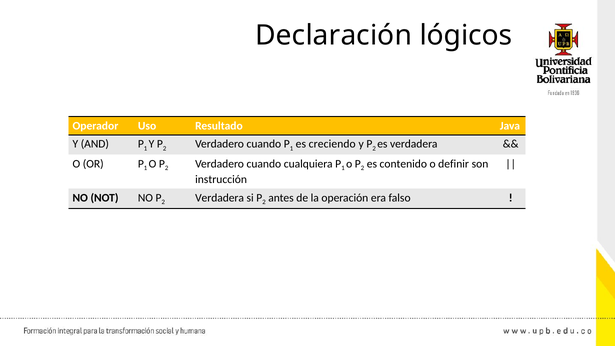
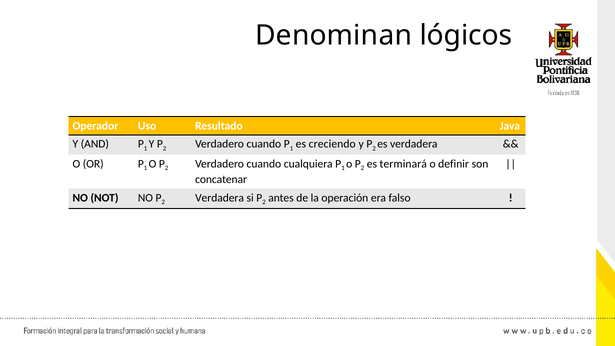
Declaración: Declaración -> Denominan (334, 35)
contenido: contenido -> terminará (403, 164)
instrucción: instrucción -> concatenar (221, 179)
